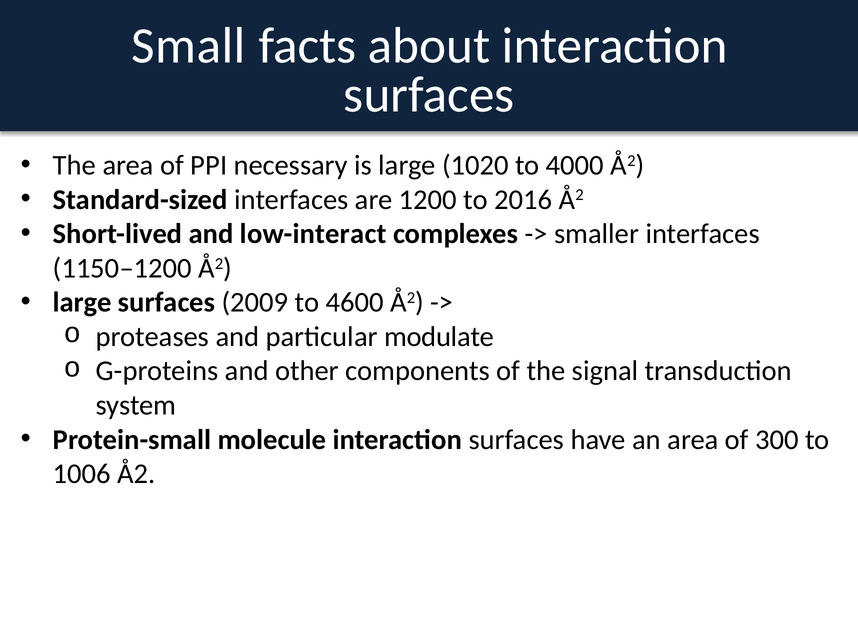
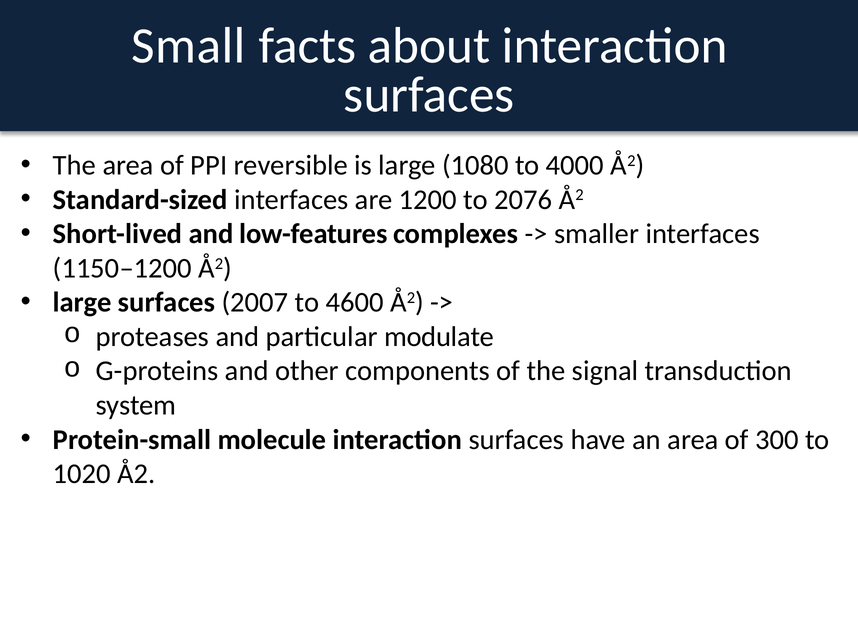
necessary: necessary -> reversible (291, 165)
1020: 1020 -> 1080 (475, 165)
2016: 2016 -> 2076 (523, 200)
low-interact: low-interact -> low-features (313, 234)
2009: 2009 -> 2007 (255, 303)
1006: 1006 -> 1020 (82, 474)
